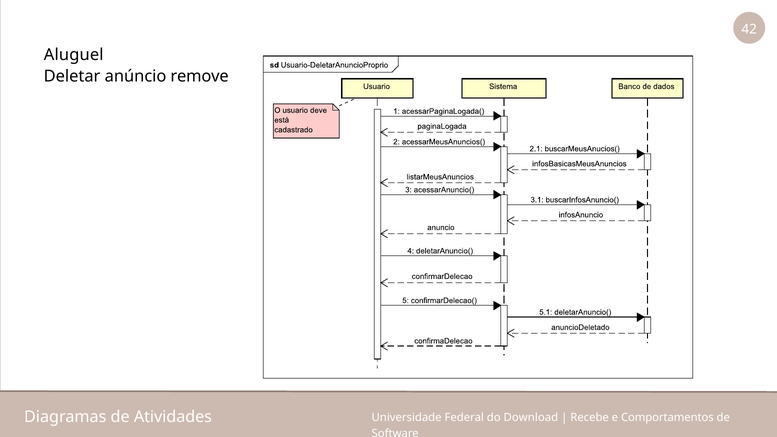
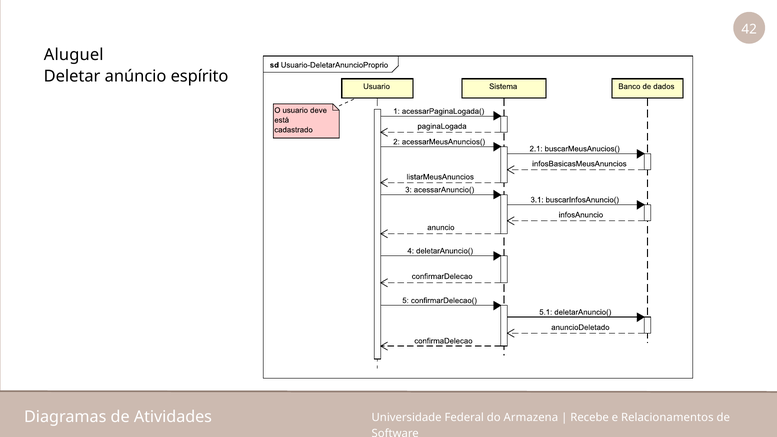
remove: remove -> espírito (200, 76)
Download: Download -> Armazena (531, 418)
Comportamentos: Comportamentos -> Relacionamentos (667, 418)
